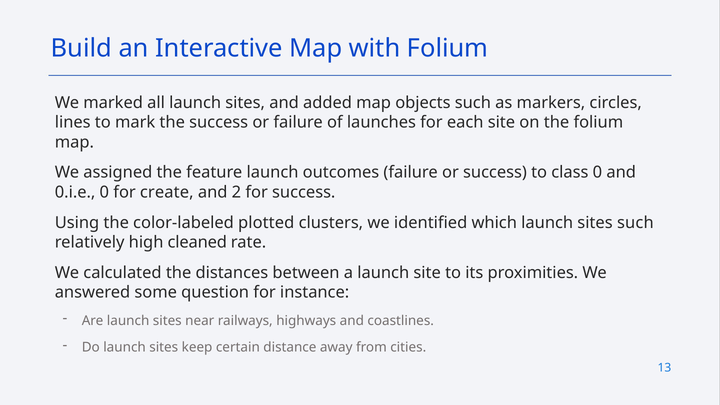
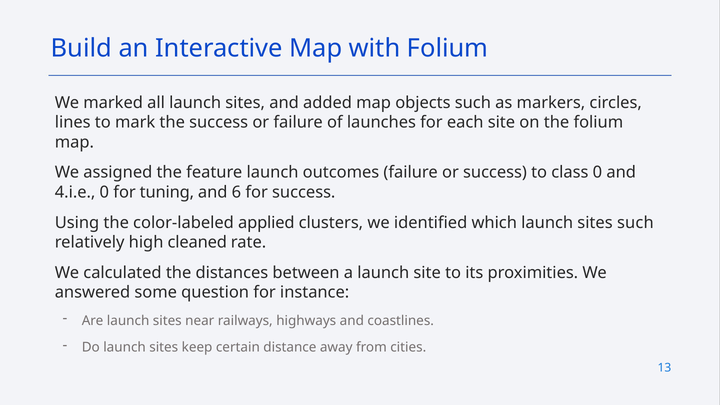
0.i.e: 0.i.e -> 4.i.e (75, 192)
create: create -> tuning (167, 192)
2: 2 -> 6 (236, 192)
plotted: plotted -> applied (266, 223)
